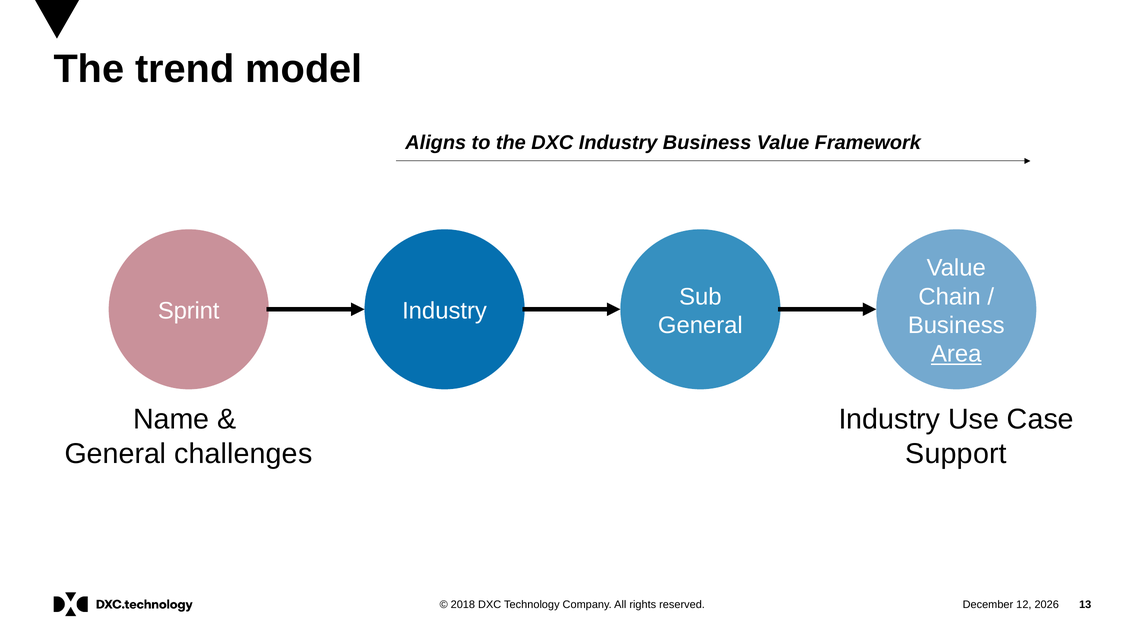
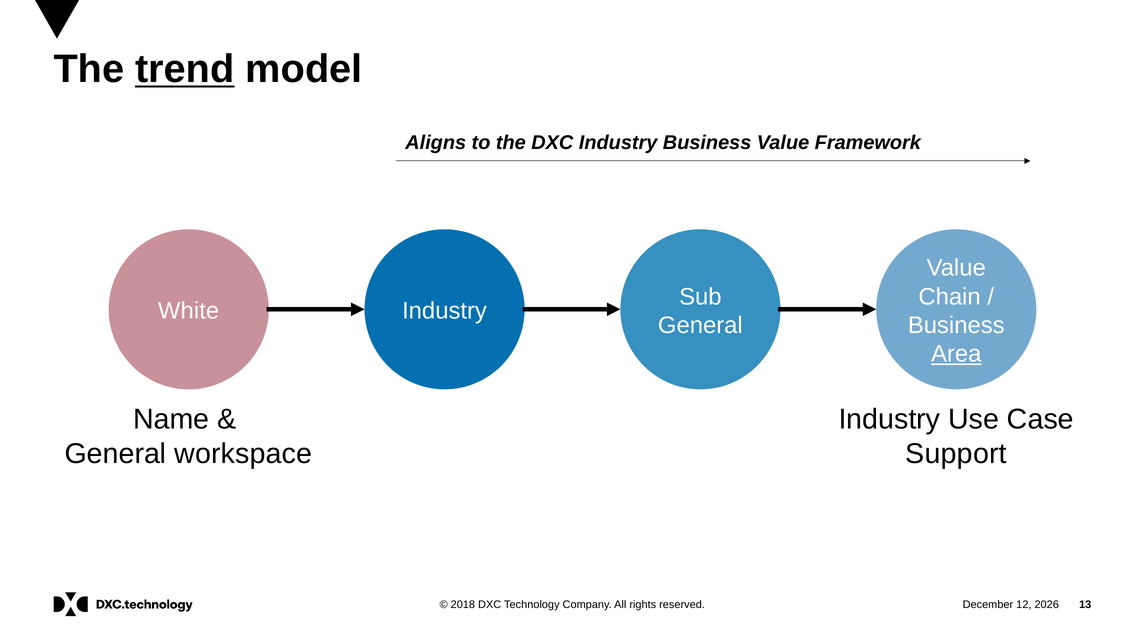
trend underline: none -> present (185, 69)
Sprint: Sprint -> White (189, 311)
challenges: challenges -> workspace (243, 454)
